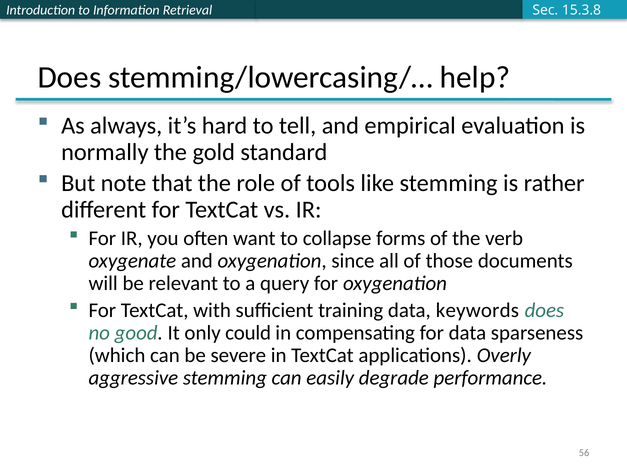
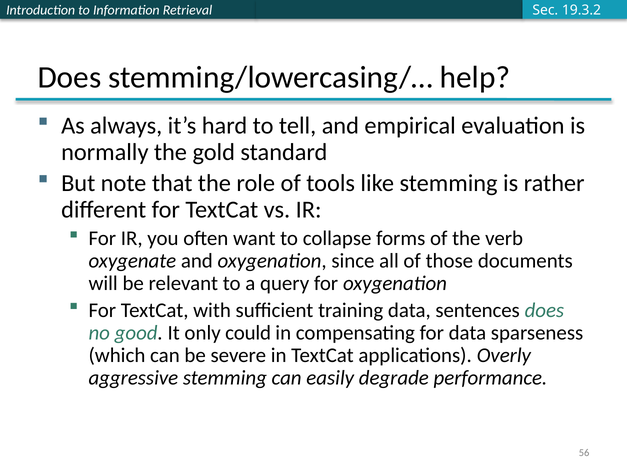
15.3.8: 15.3.8 -> 19.3.2 (581, 10)
keywords: keywords -> sentences (478, 310)
